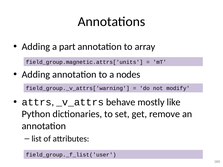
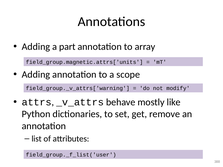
nodes: nodes -> scope (128, 75)
